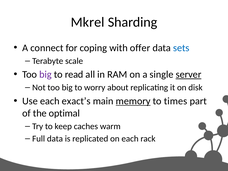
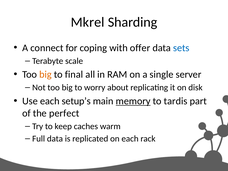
big colour: purple -> orange (45, 74)
read: read -> final (74, 74)
server underline: present -> none (189, 74)
exact’s: exact’s -> setup’s (76, 101)
times: times -> tardis (176, 101)
optimal: optimal -> perfect (64, 113)
